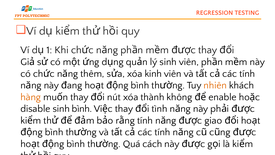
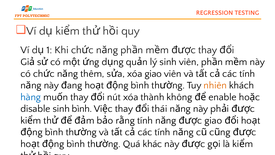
xóa kinh: kinh -> giao (153, 73)
hàng colour: orange -> blue (31, 97)
tình: tình -> thái (159, 109)
cách: cách -> khác (152, 144)
